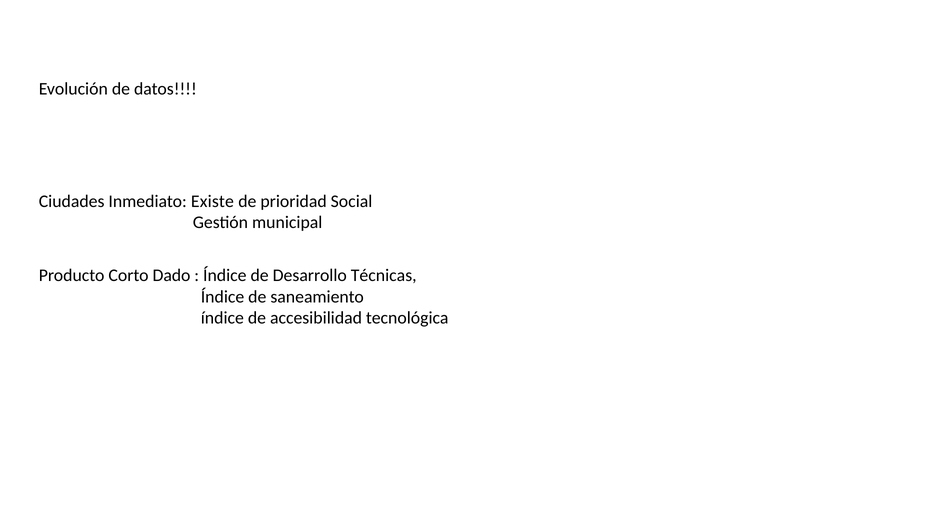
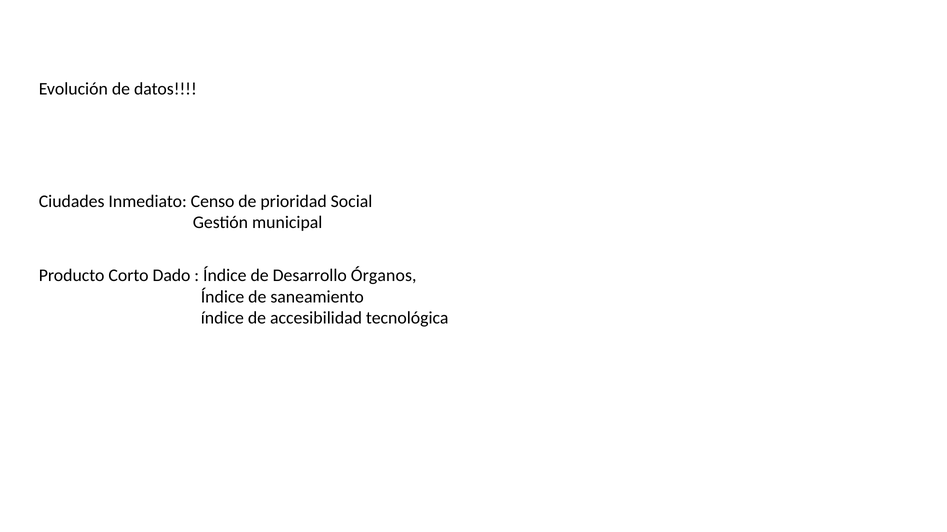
Existe: Existe -> Censo (213, 201)
Técnicas: Técnicas -> Órganos (384, 276)
